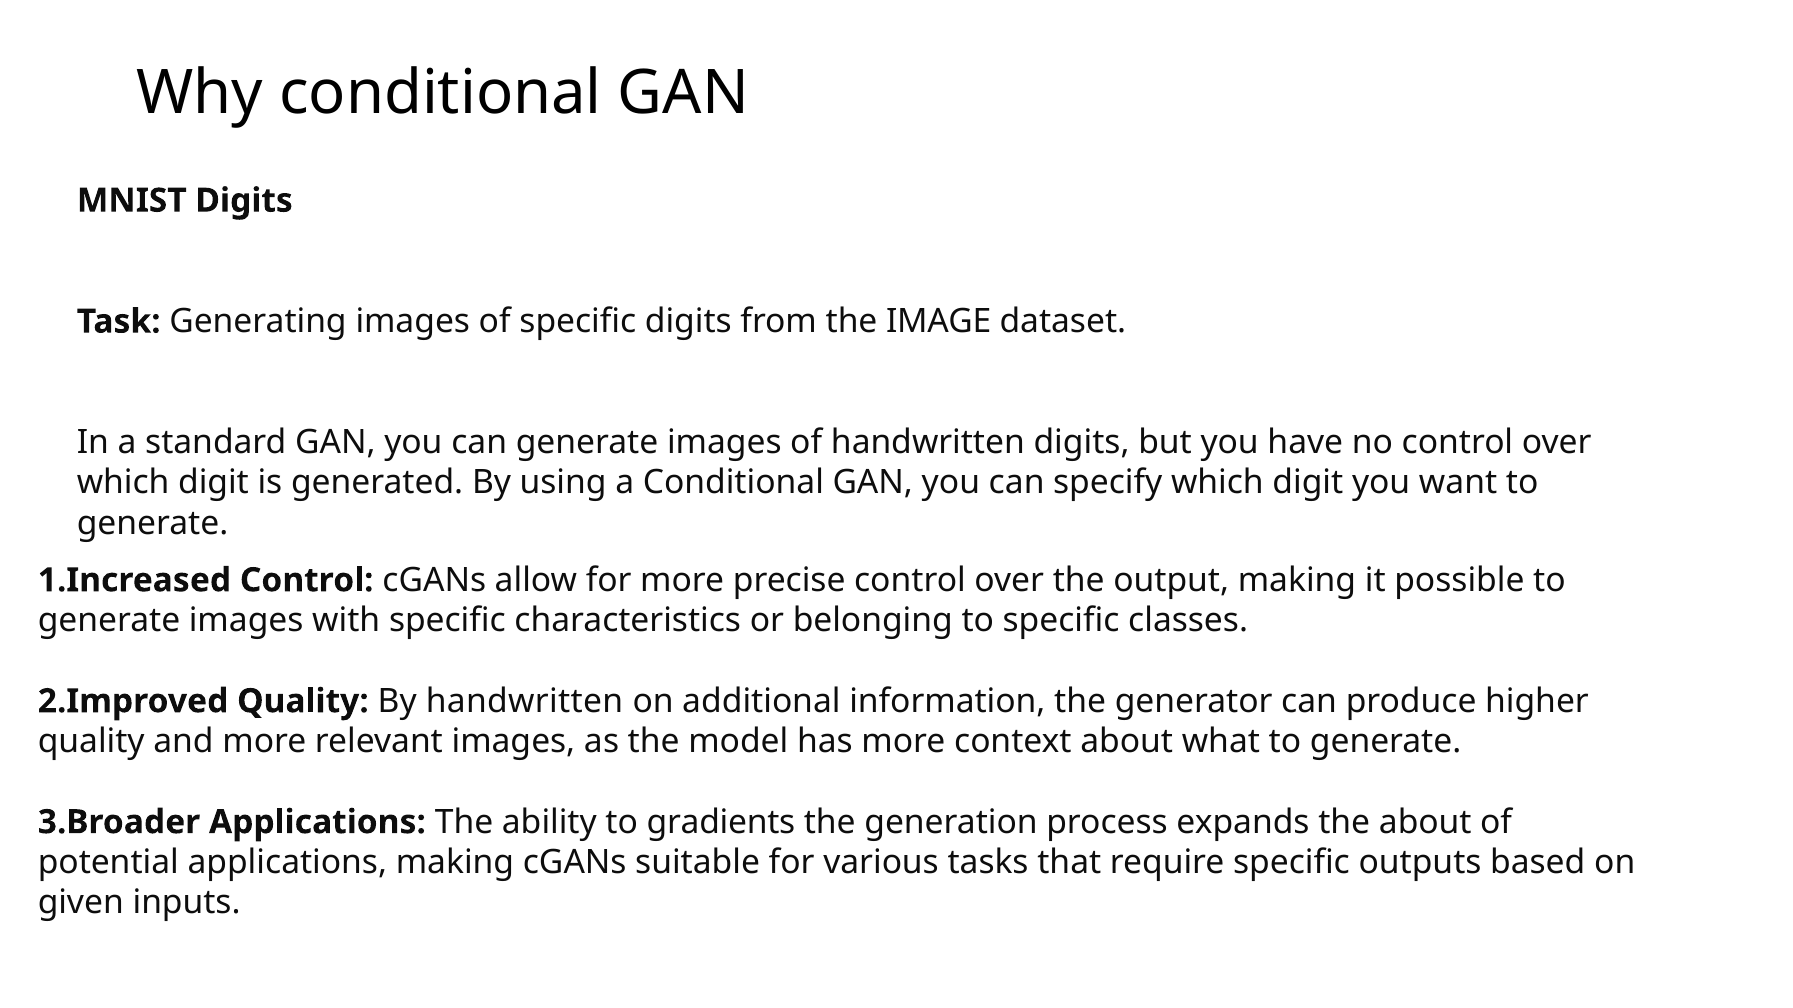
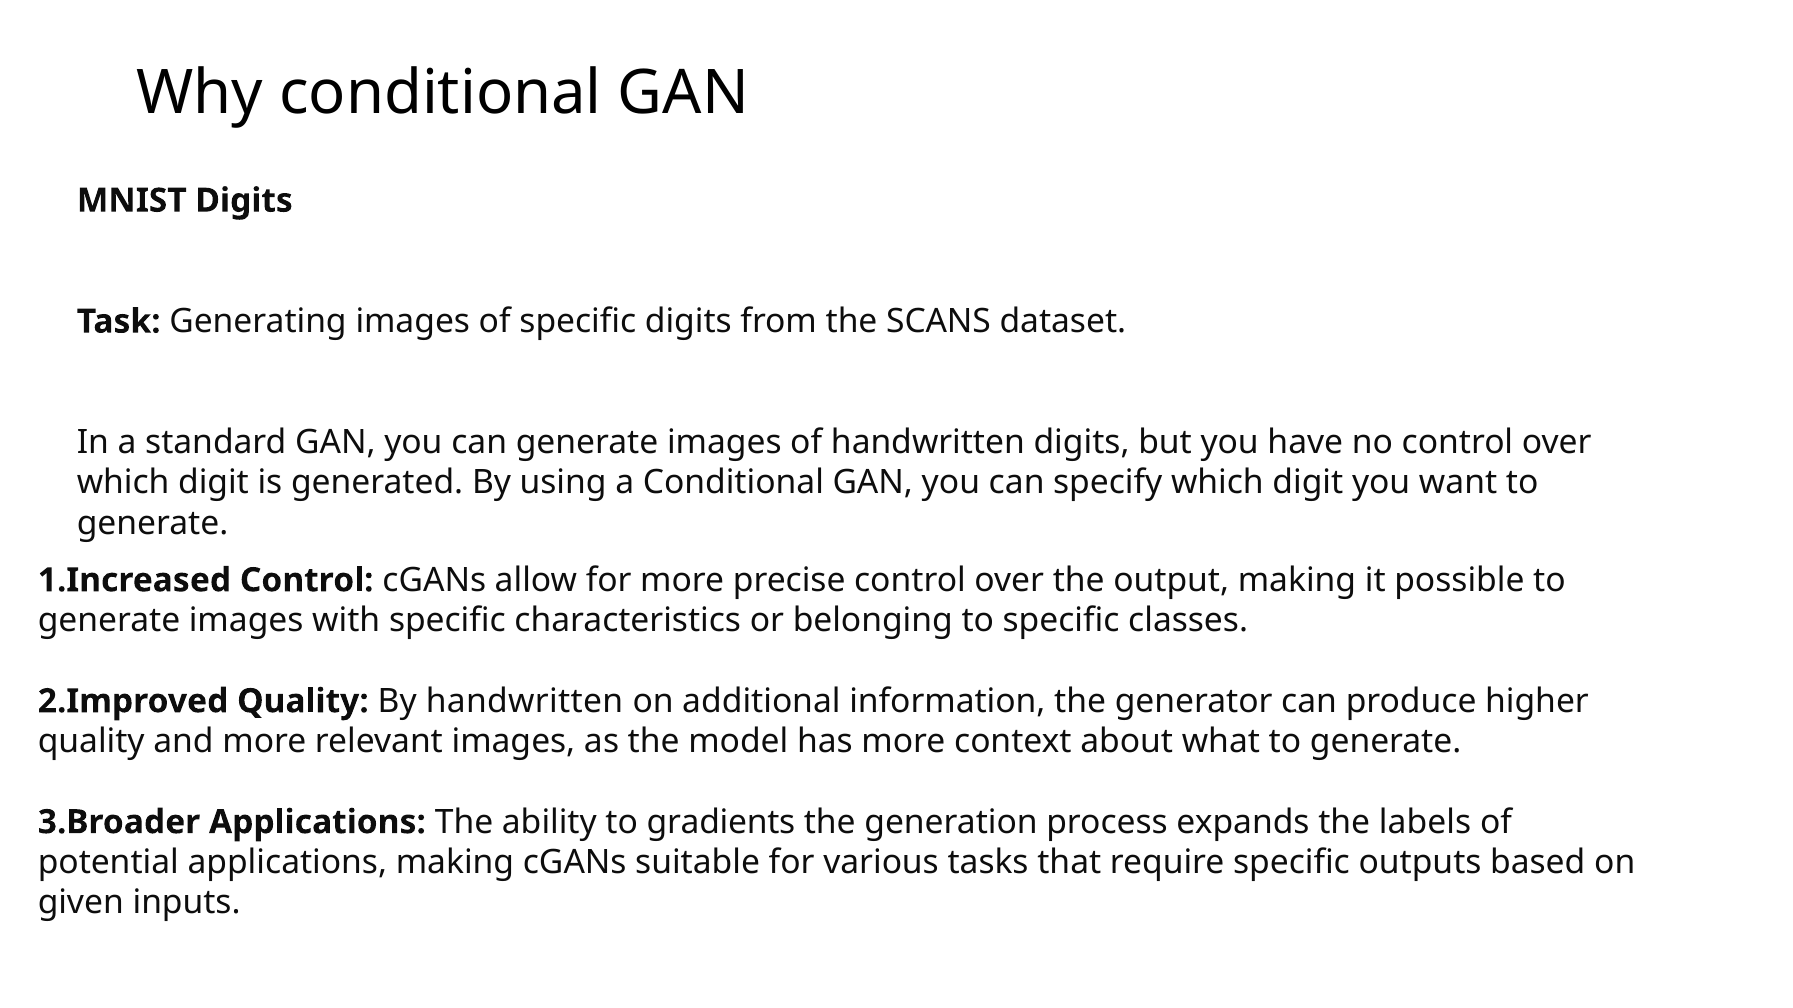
IMAGE: IMAGE -> SCANS (939, 322)
the about: about -> labels (1425, 823)
